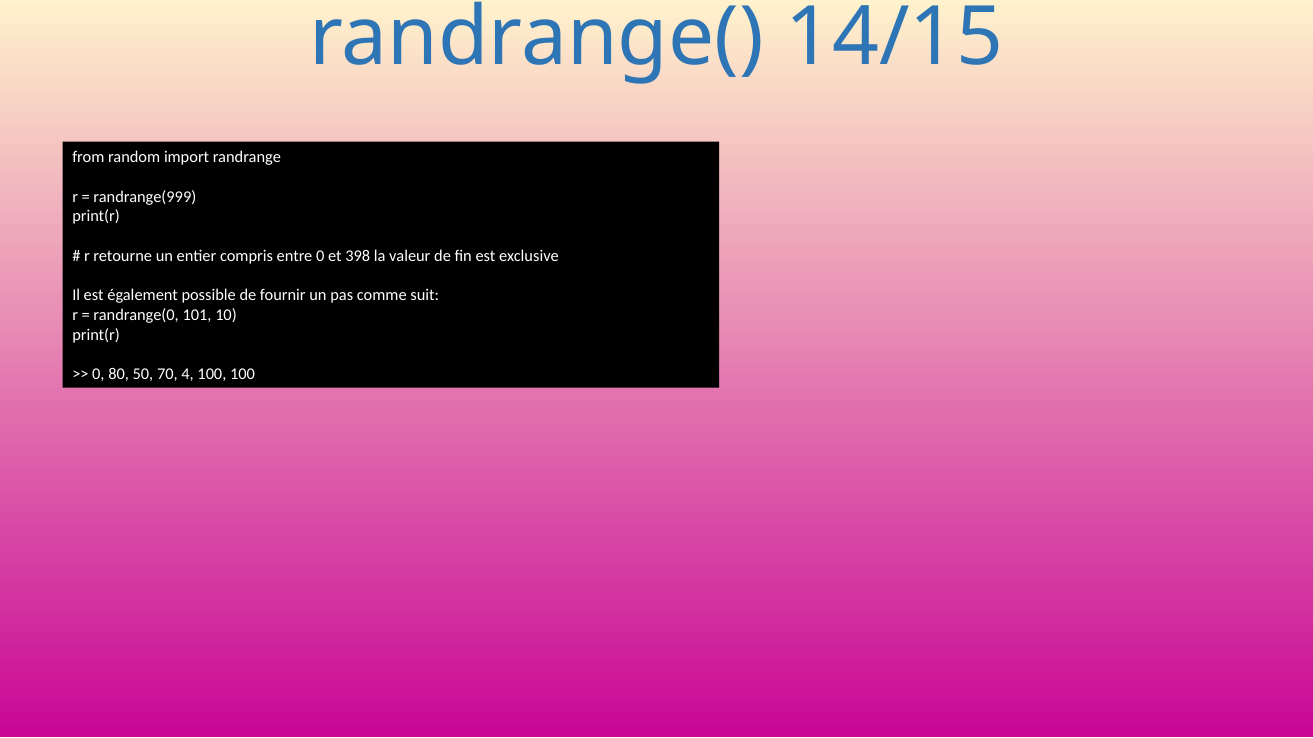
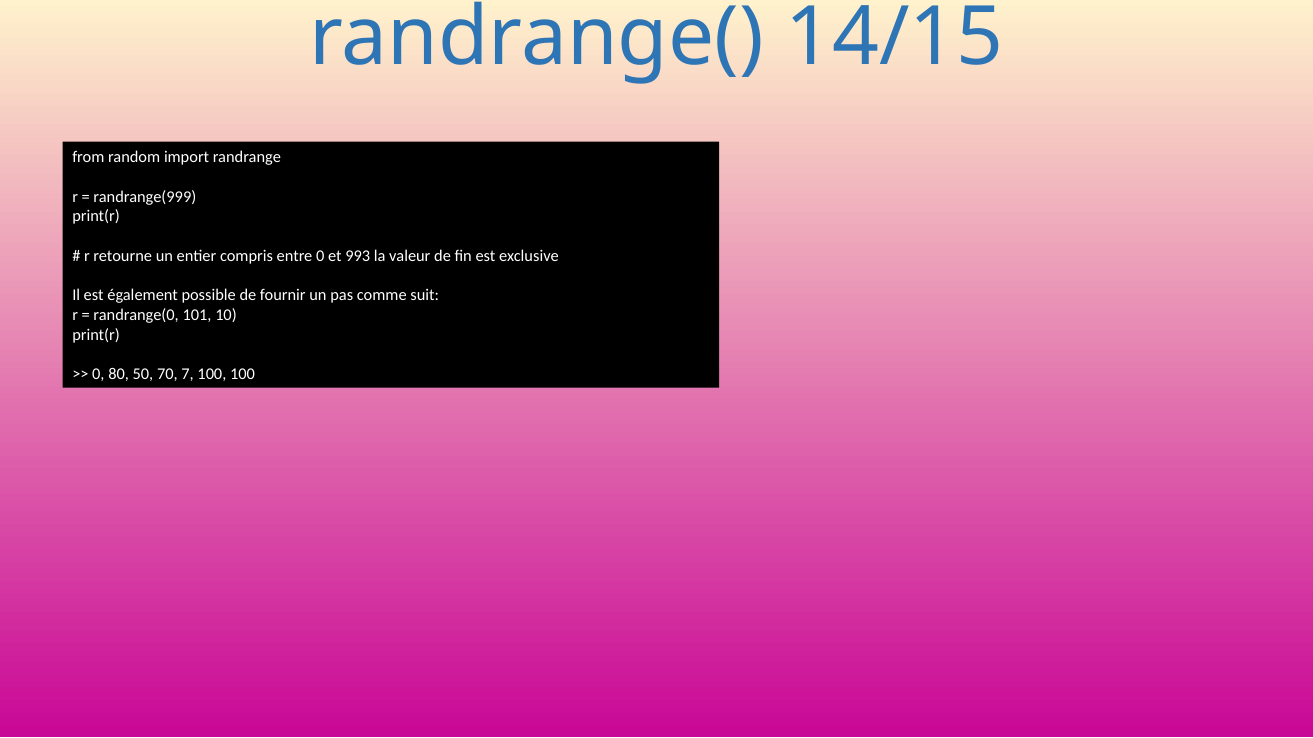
398: 398 -> 993 (358, 256)
4: 4 -> 7 (188, 374)
